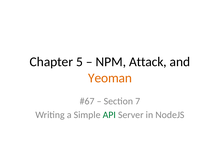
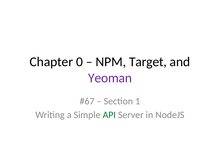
5: 5 -> 0 (79, 62)
Attack: Attack -> Target (148, 62)
Yeoman colour: orange -> purple (110, 78)
7: 7 -> 1 (138, 101)
